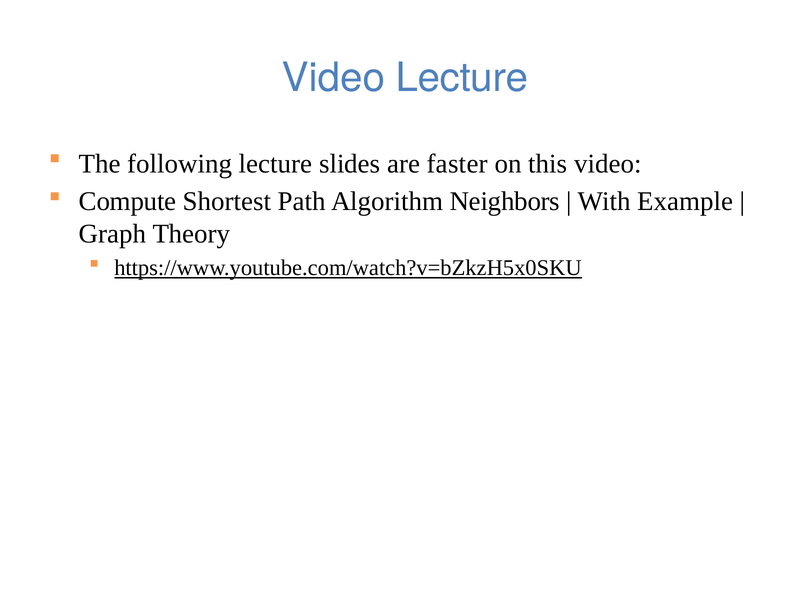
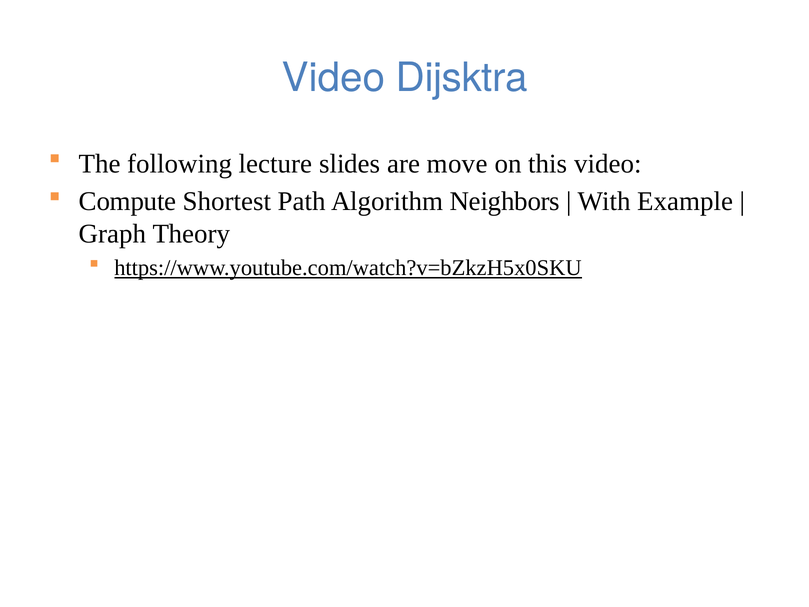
Video Lecture: Lecture -> Dijsktra (462, 78)
faster: faster -> move (457, 164)
